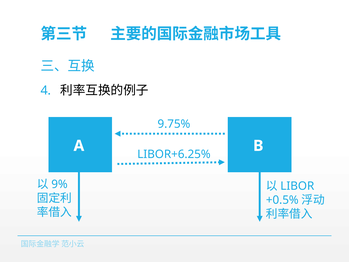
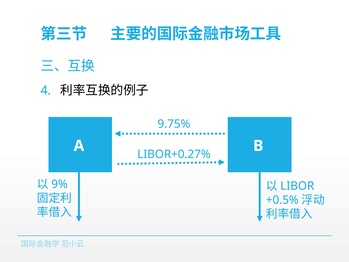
LIBOR+6.25%: LIBOR+6.25% -> LIBOR+0.27% (174, 154)
